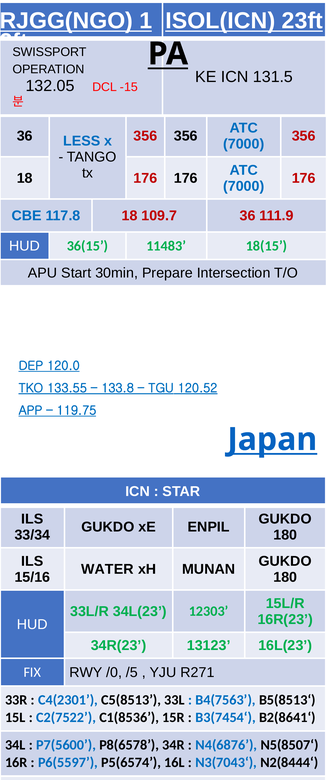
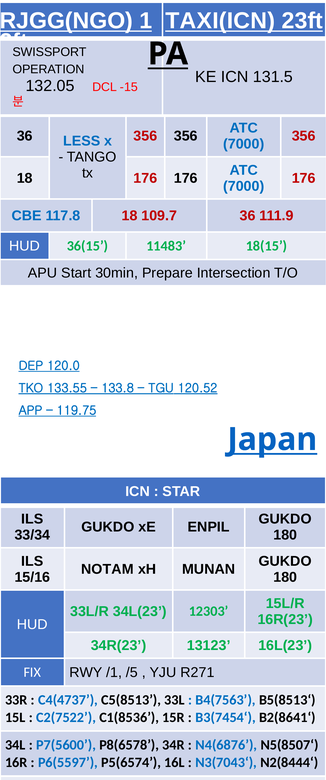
ISOL(ICN: ISOL(ICN -> TAXI(ICN (220, 21)
WATER: WATER -> NOTAM (107, 569)
/0: /0 -> /1 (114, 672)
C4(2301: C4(2301 -> C4(4737 (68, 700)
